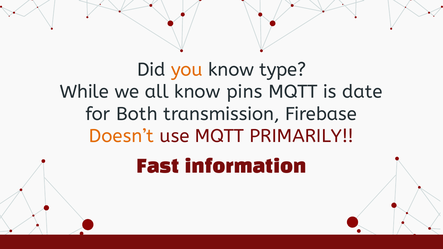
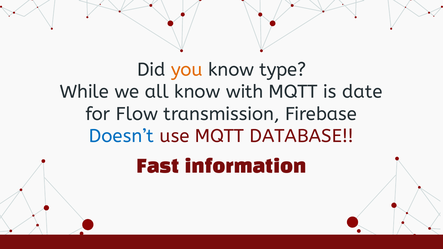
pins: pins -> with (245, 92)
Both: Both -> Flow (137, 114)
Doesn’t colour: orange -> blue (121, 136)
PRIMARILY: PRIMARILY -> DATABASE (302, 136)
